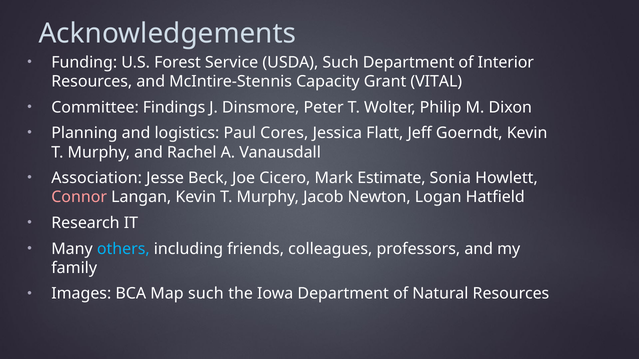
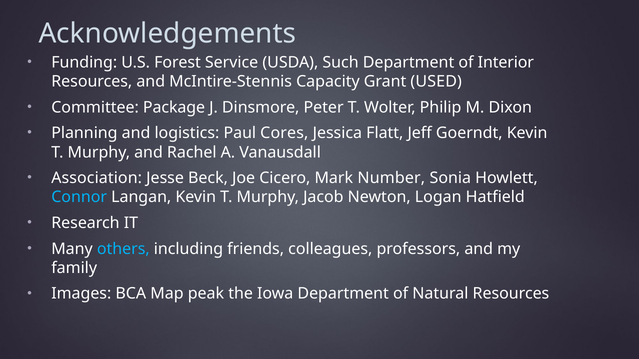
VITAL: VITAL -> USED (436, 82)
Findings: Findings -> Package (174, 107)
Estimate: Estimate -> Number (391, 178)
Connor colour: pink -> light blue (79, 197)
Map such: such -> peak (206, 294)
